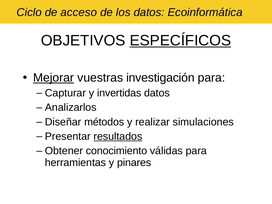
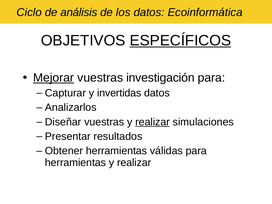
acceso: acceso -> análisis (79, 12)
Diseñar métodos: métodos -> vuestras (104, 122)
realizar underline: none -> present (153, 122)
resultados underline: present -> none (118, 136)
Obtener conocimiento: conocimiento -> herramientas (117, 151)
pinares: pinares -> realizar (134, 163)
